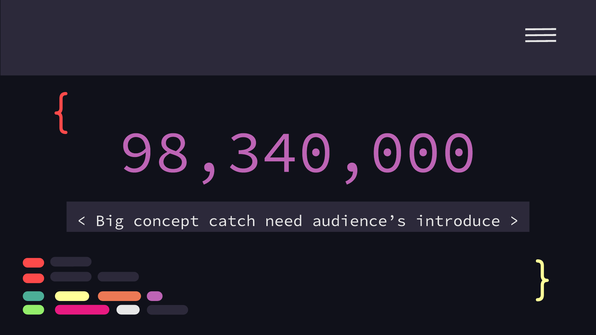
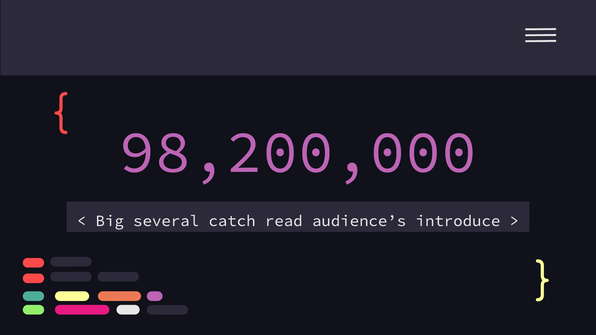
98,340,000: 98,340,000 -> 98,200,000 (298, 152)
concept: concept -> several (166, 221)
need: need -> read (284, 221)
